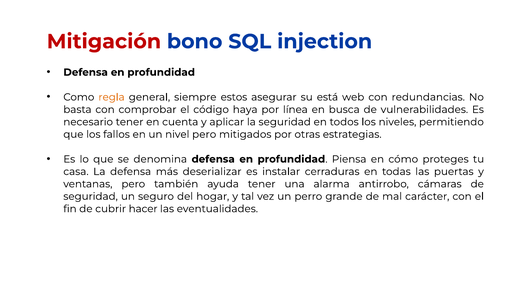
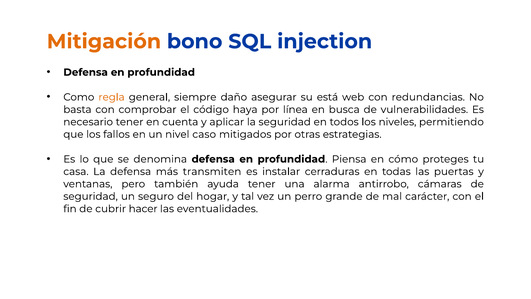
Mitigación colour: red -> orange (104, 41)
estos: estos -> daño (234, 97)
nivel pero: pero -> caso (204, 134)
deserializar: deserializar -> transmiten (212, 171)
